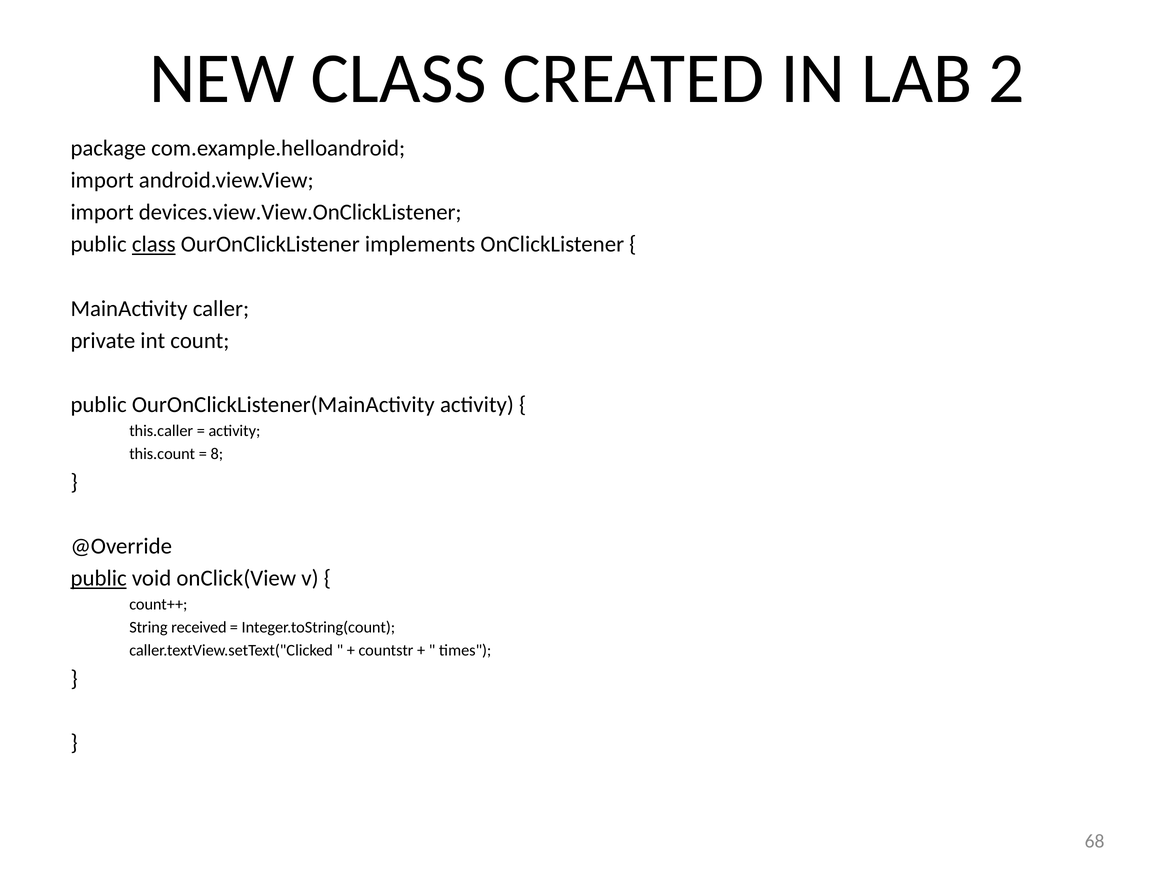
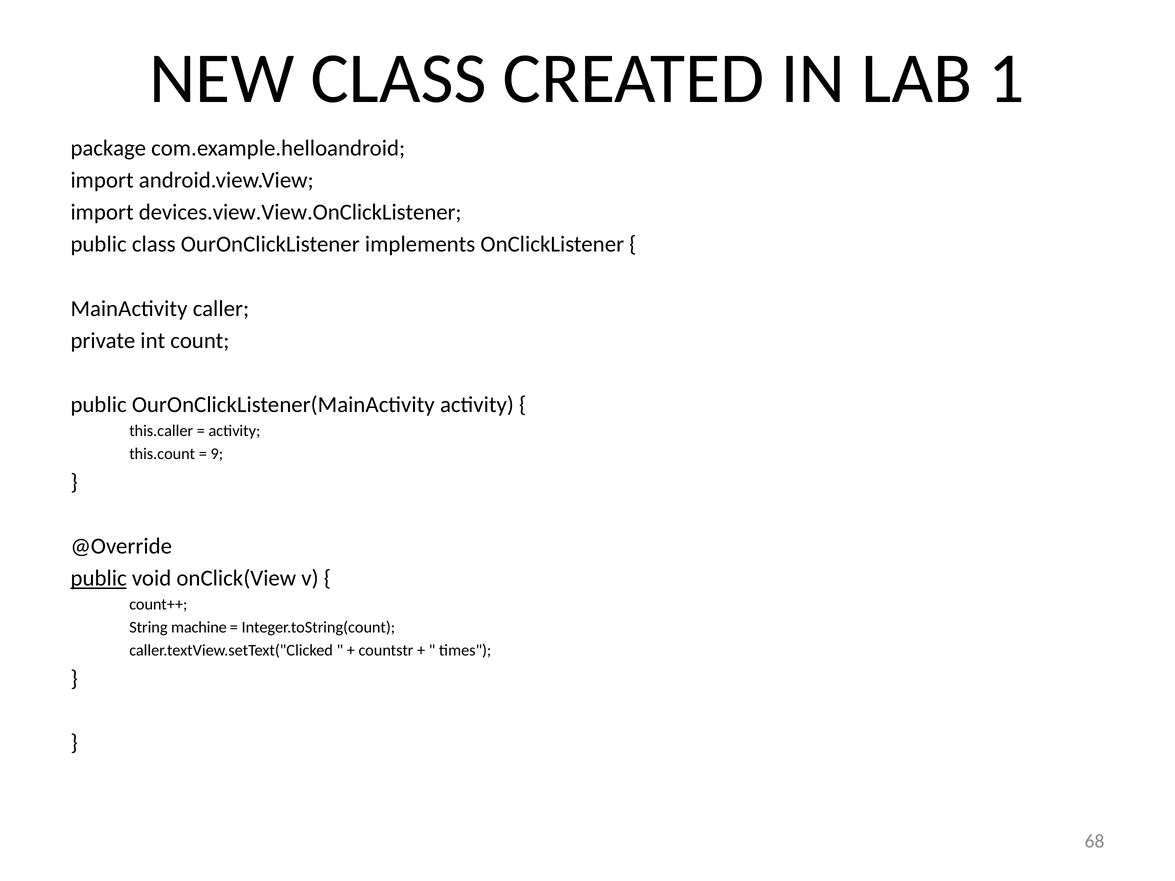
2: 2 -> 1 (1007, 78)
class underline: present -> none (154, 245)
8: 8 -> 9 (217, 454)
received: received -> machine (199, 628)
